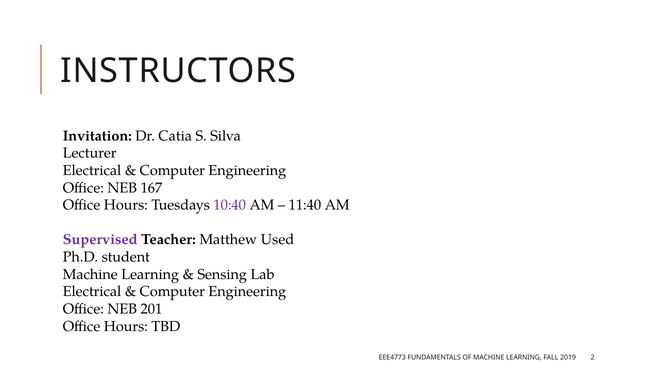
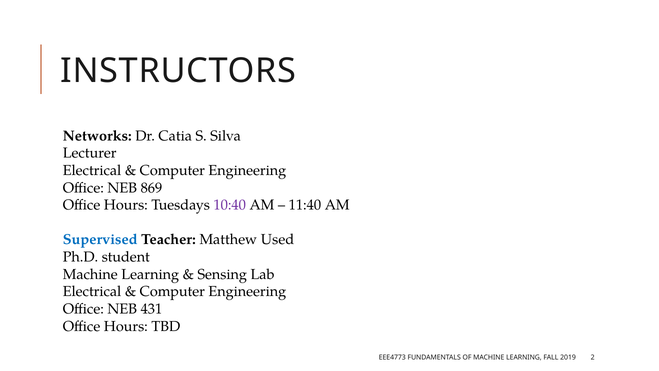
Invitation: Invitation -> Networks (97, 136)
167: 167 -> 869 (151, 188)
Supervised colour: purple -> blue (100, 239)
201: 201 -> 431 (151, 309)
